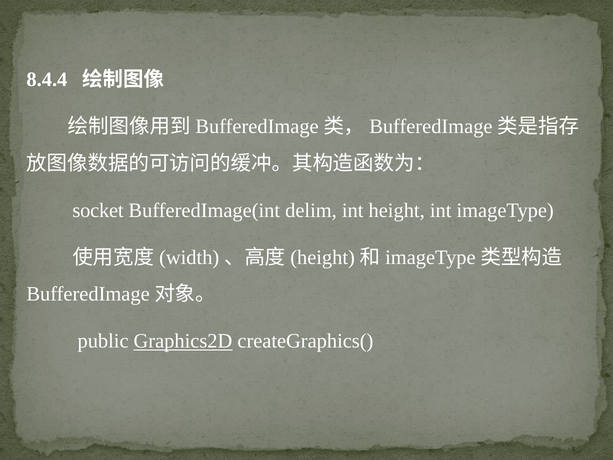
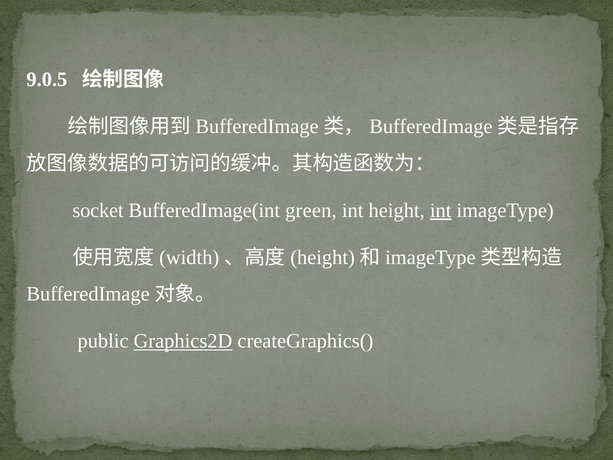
8.4.4: 8.4.4 -> 9.0.5 (47, 80)
delim: delim -> green (311, 210)
int underline: none -> present (441, 210)
